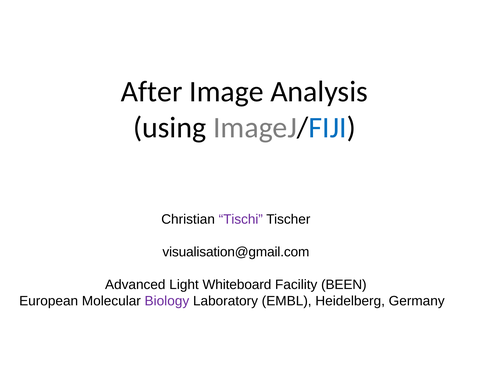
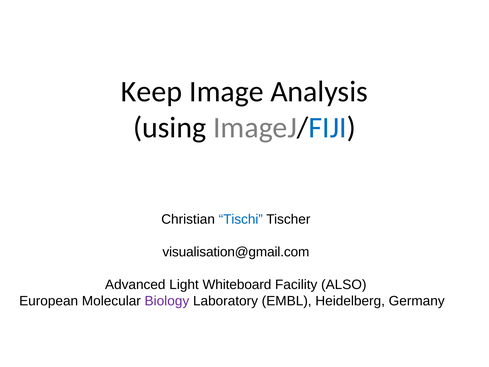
After: After -> Keep (151, 92)
Tischi colour: purple -> blue (241, 219)
BEEN: BEEN -> ALSO (344, 285)
